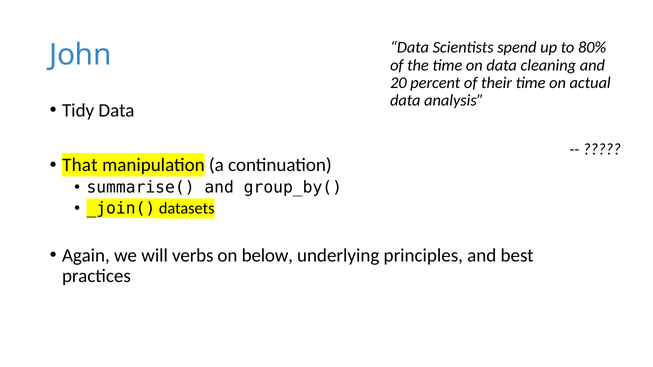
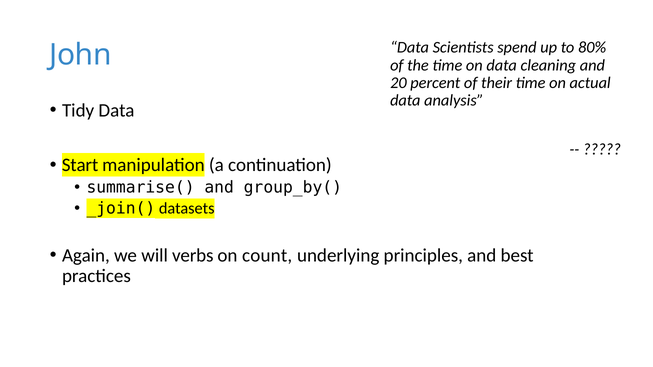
That: That -> Start (80, 165)
below: below -> count (267, 256)
